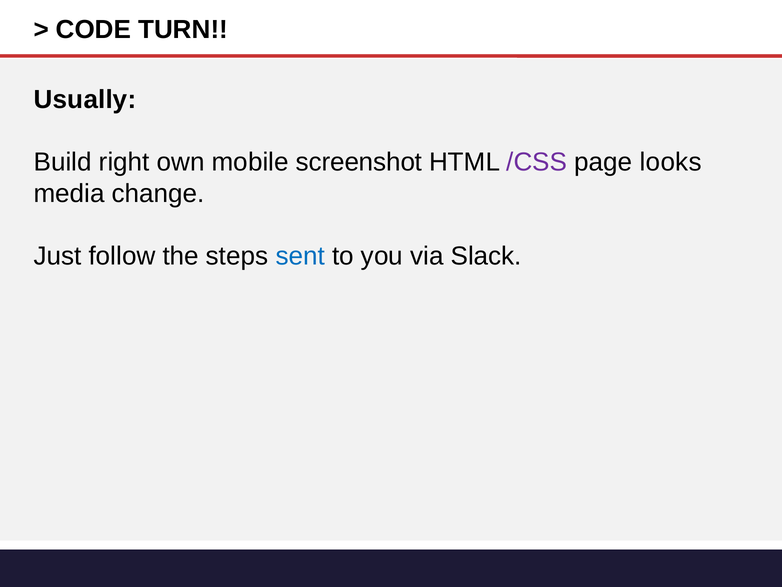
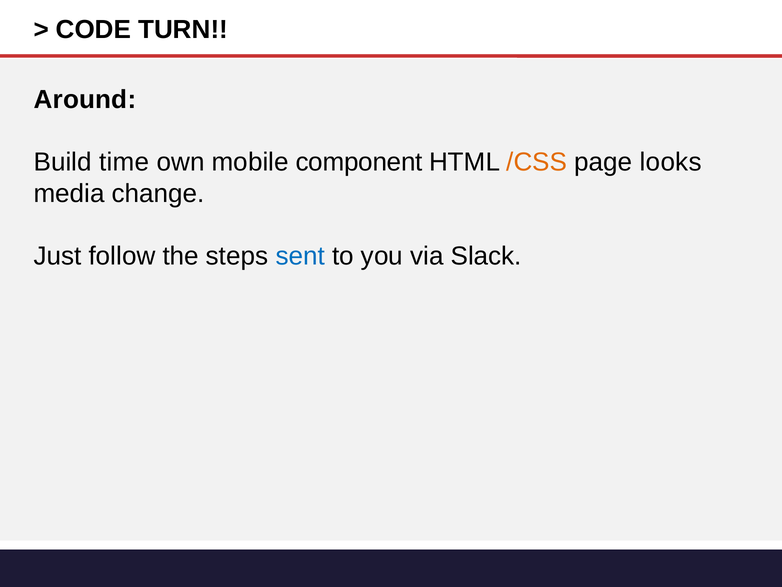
Usually: Usually -> Around (85, 100)
right: right -> time (124, 162)
screenshot: screenshot -> component (359, 162)
/CSS colour: purple -> orange (537, 162)
